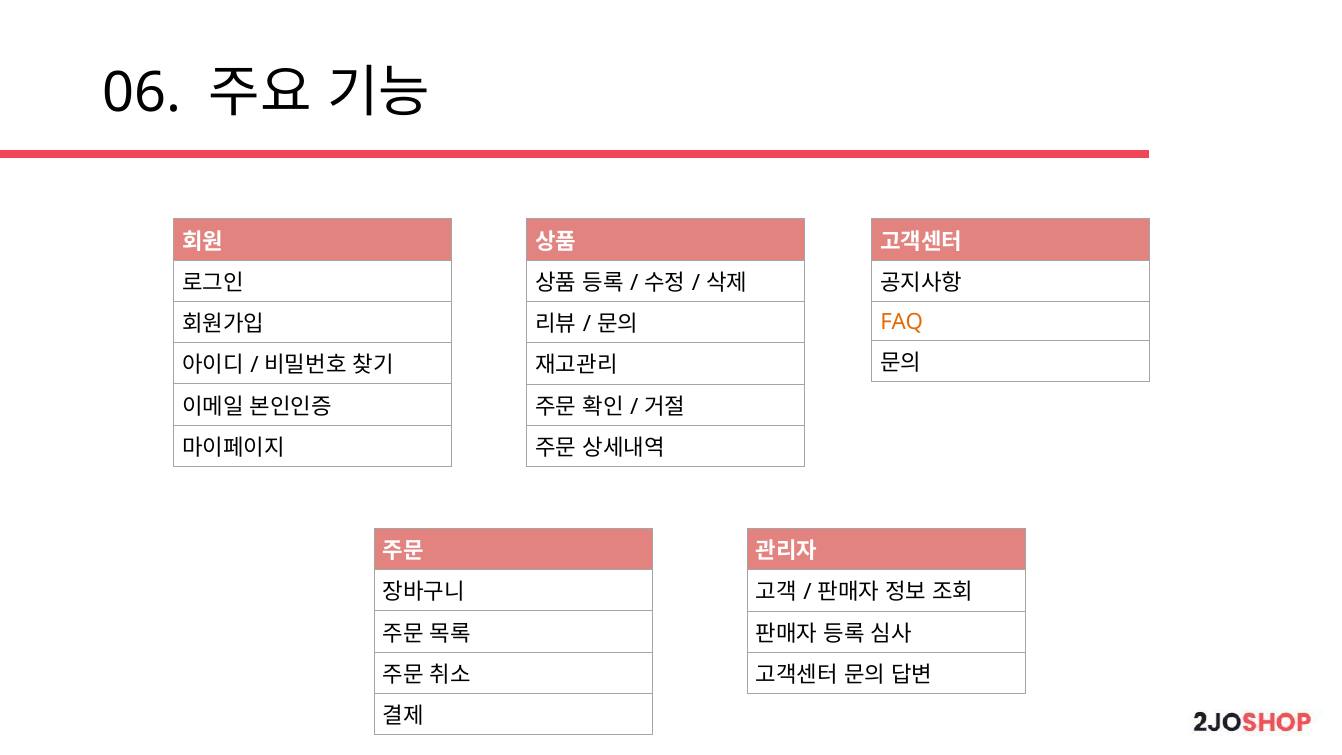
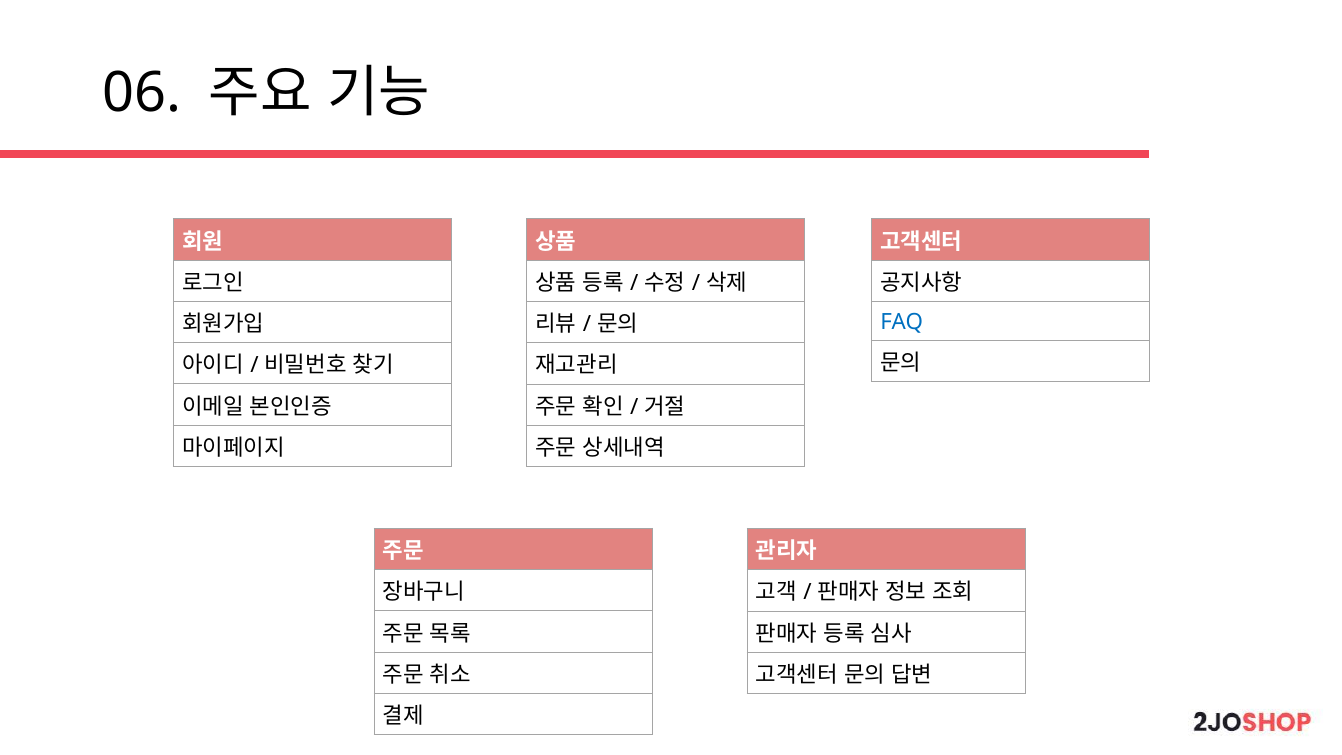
FAQ colour: orange -> blue (902, 322)
